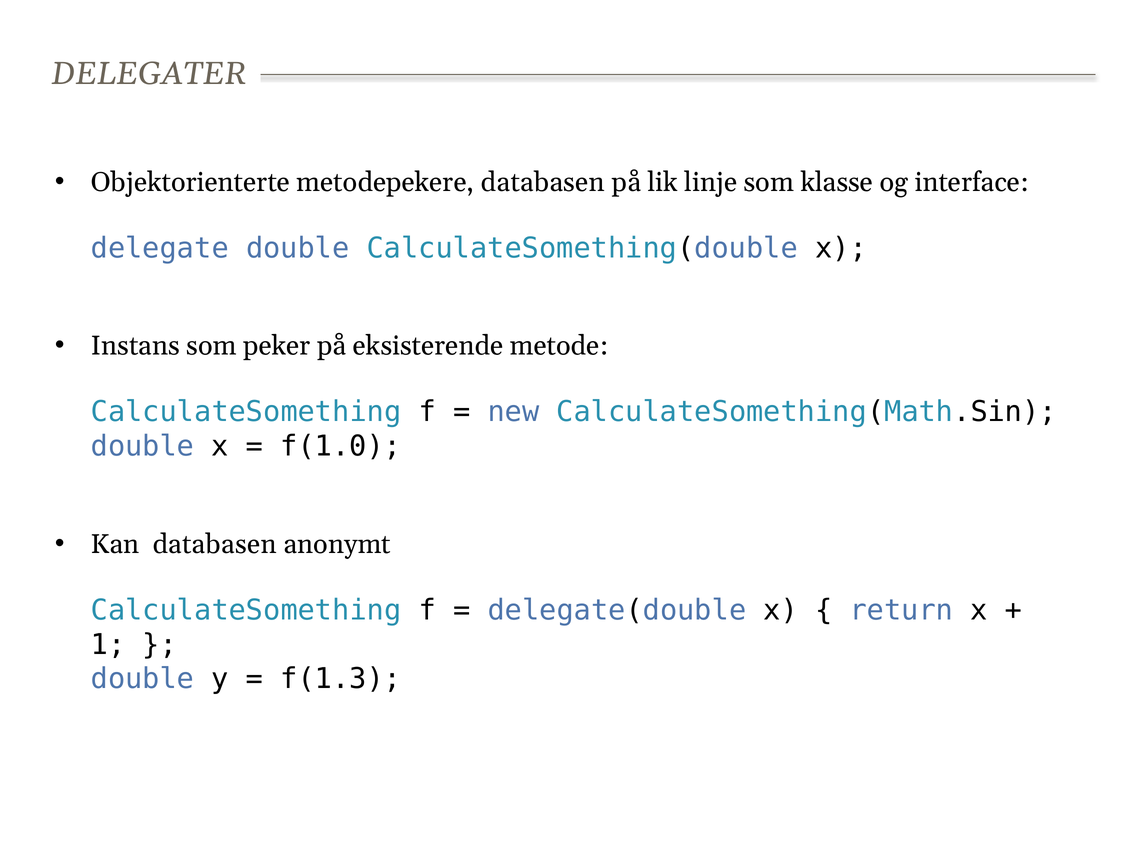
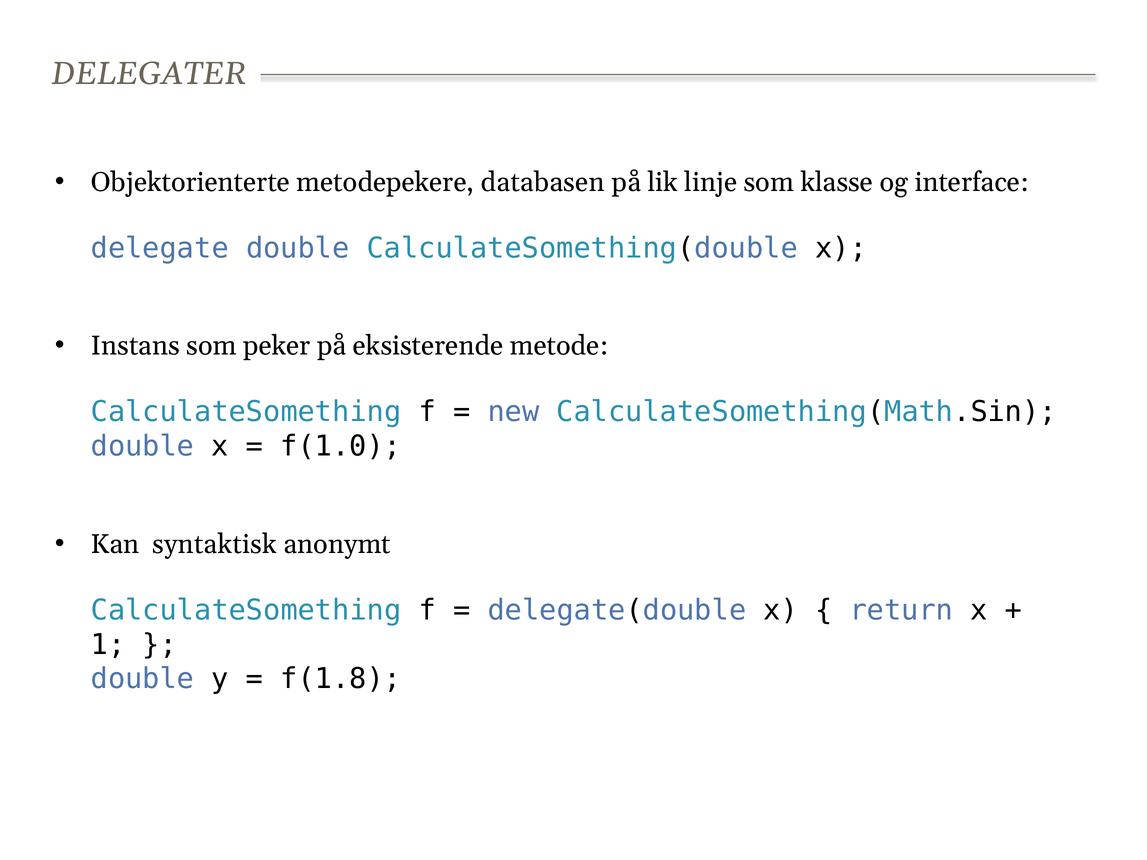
Kan databasen: databasen -> syntaktisk (215, 544)
f(1.3: f(1.3 -> f(1.8 (341, 679)
